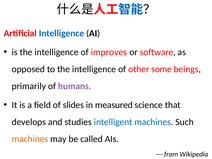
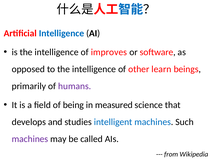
some: some -> learn (161, 69)
slides: slides -> being (73, 105)
machines colour: orange -> purple (30, 139)
